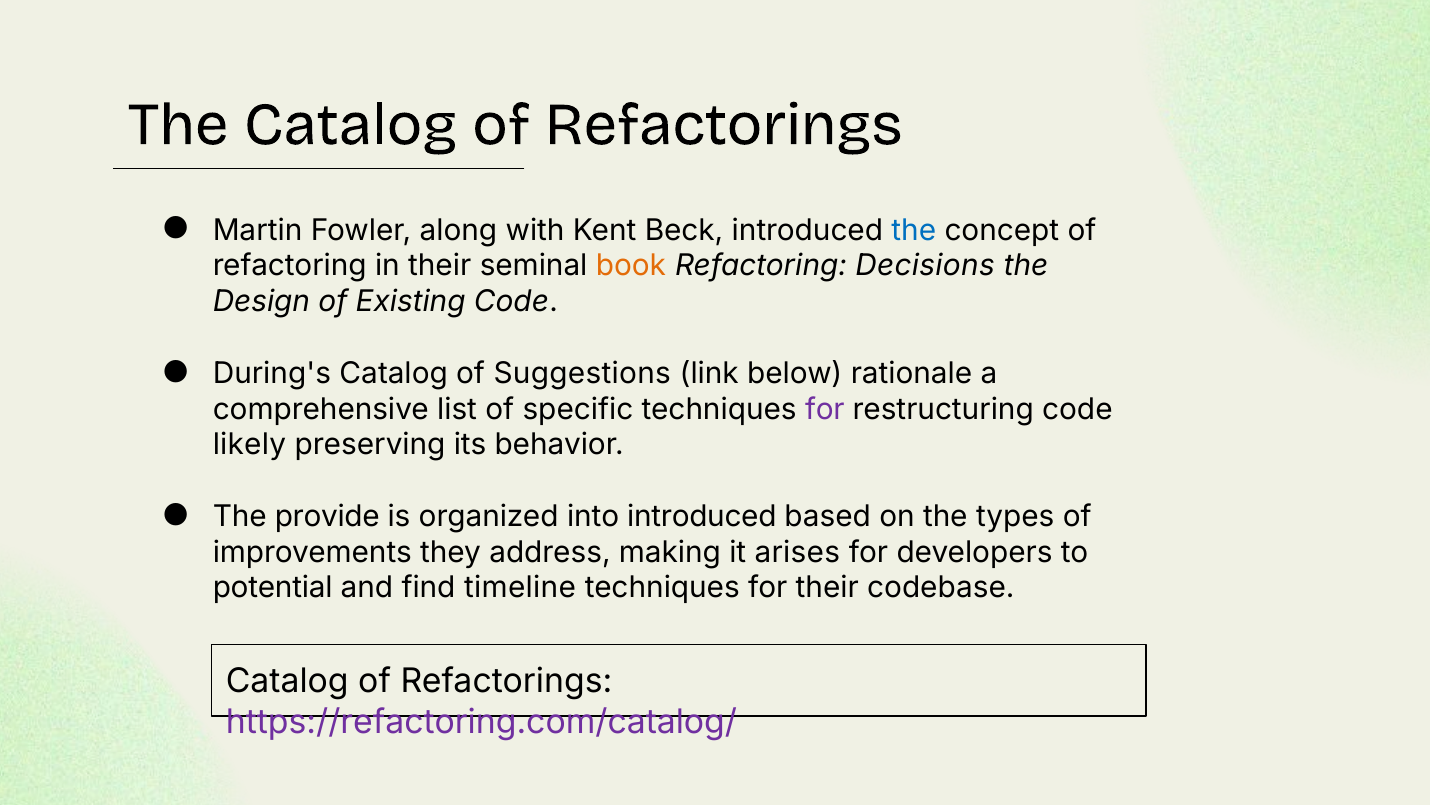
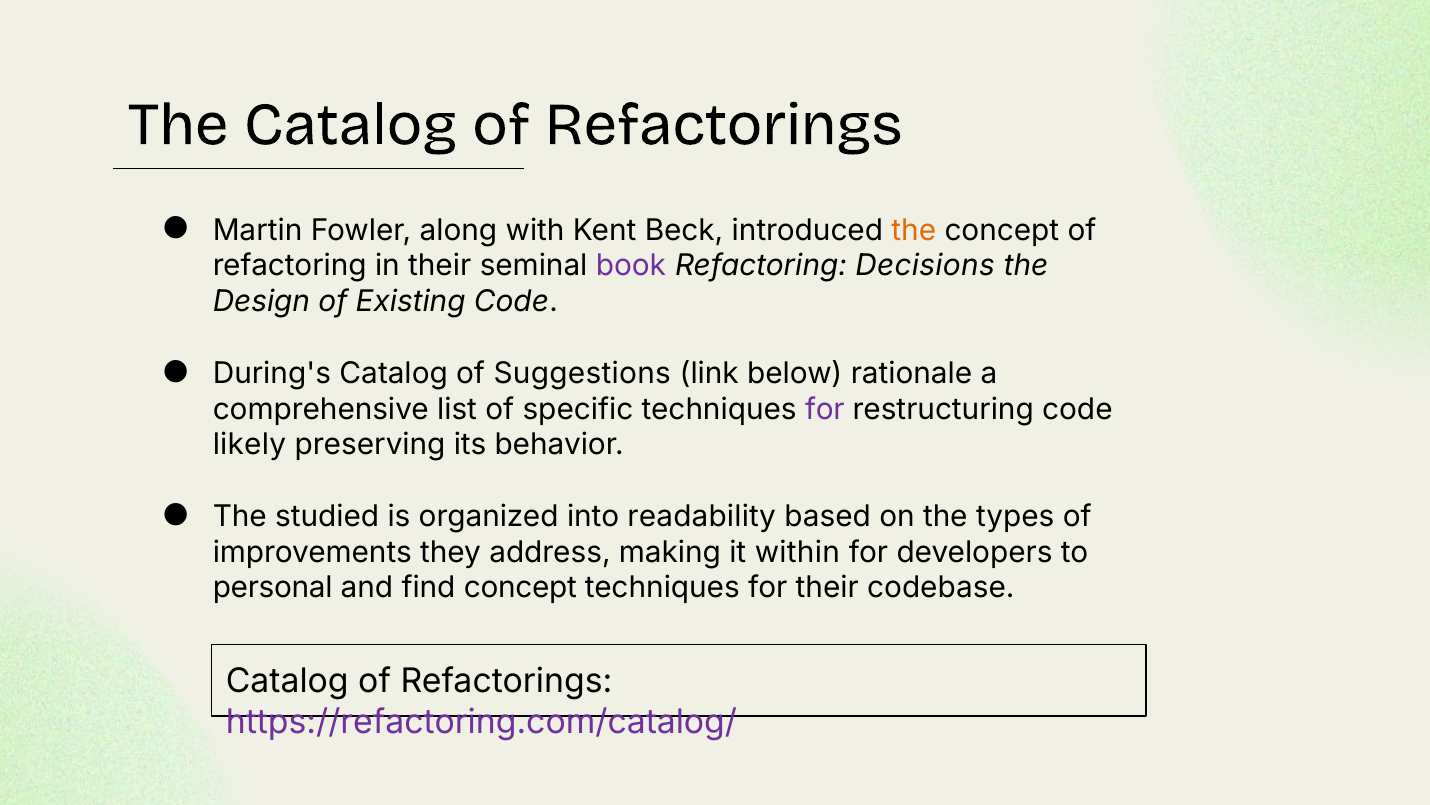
the colour: blue -> orange (914, 230)
book colour: orange -> purple (631, 266)
provide: provide -> studied (327, 516)
into introduced: introduced -> readability (702, 516)
arises: arises -> within (797, 552)
potential: potential -> personal (273, 588)
find timeline: timeline -> concept (520, 588)
